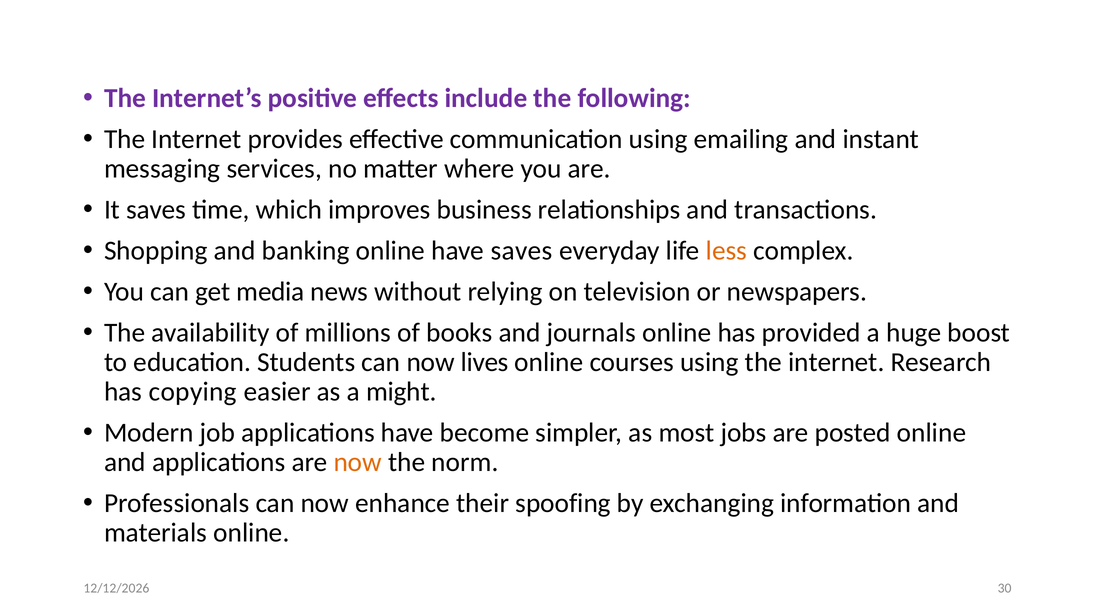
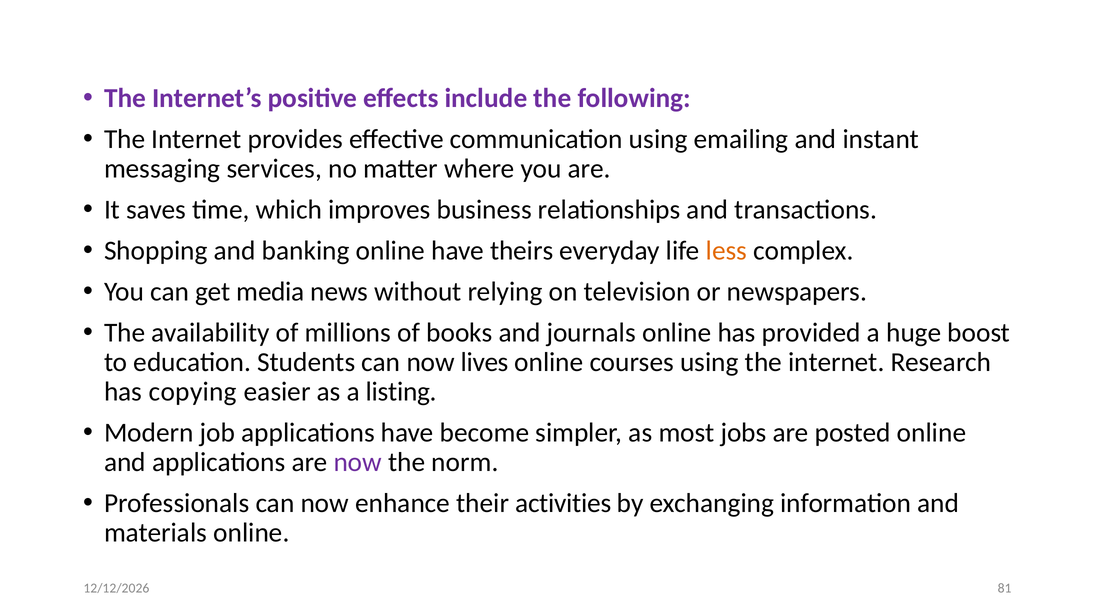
have saves: saves -> theirs (522, 251)
might: might -> listing (401, 392)
now colour: orange -> purple (358, 462)
spoofing: spoofing -> activities (563, 503)
30: 30 -> 81 (1005, 588)
